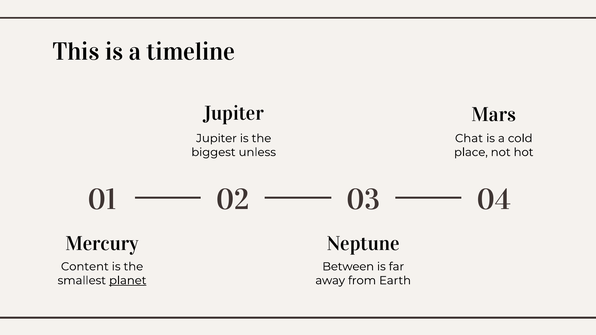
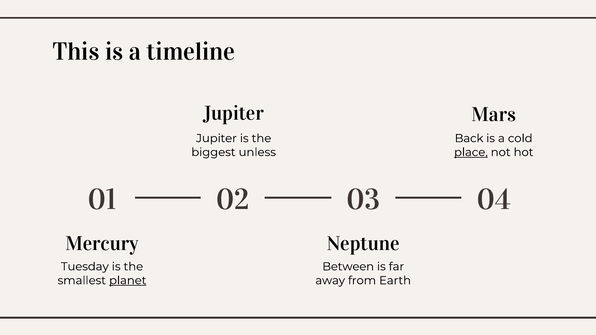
Chat: Chat -> Back (469, 138)
place underline: none -> present (471, 152)
Content: Content -> Tuesday (85, 267)
